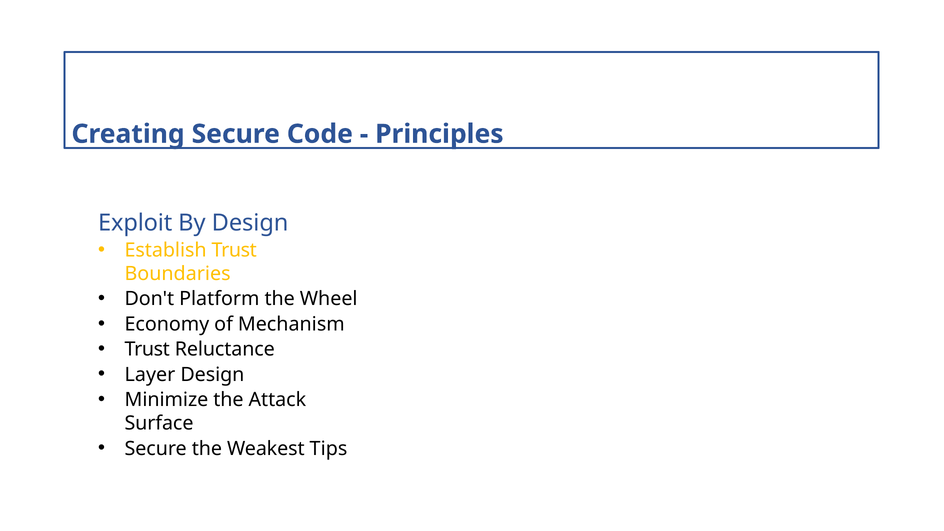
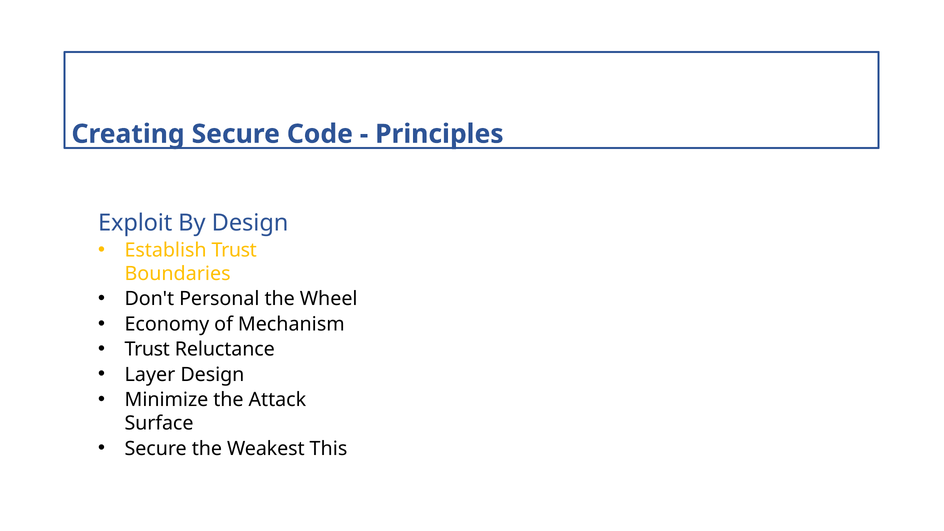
Platform: Platform -> Personal (219, 299)
Tips: Tips -> This (329, 449)
